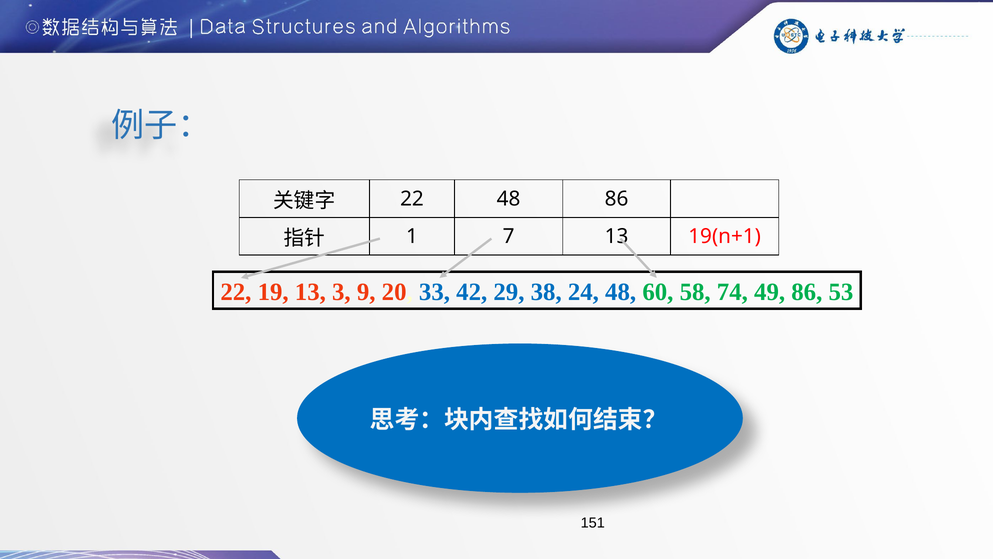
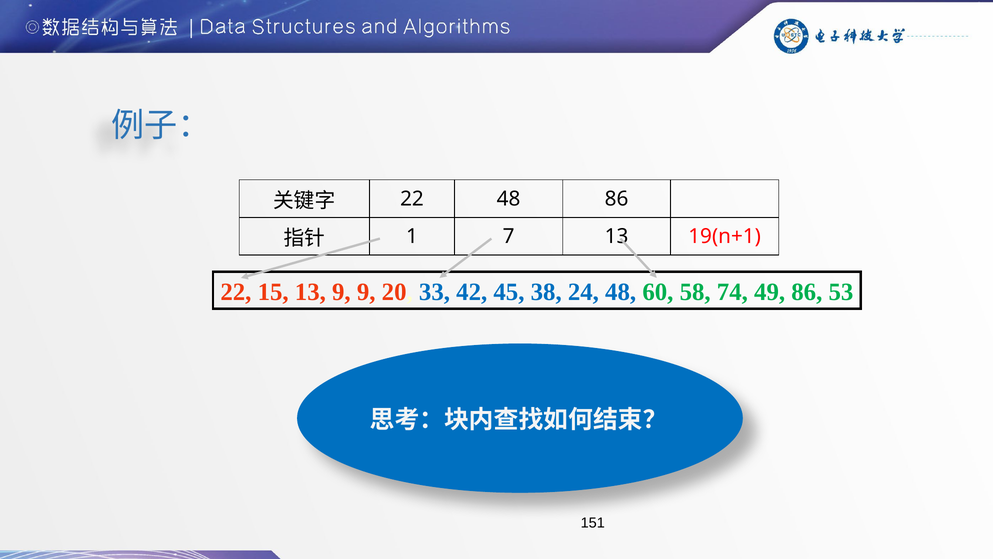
19: 19 -> 15 (273, 292)
13 3: 3 -> 9 (341, 292)
29: 29 -> 45 (509, 292)
